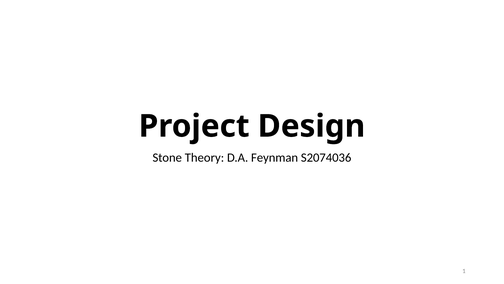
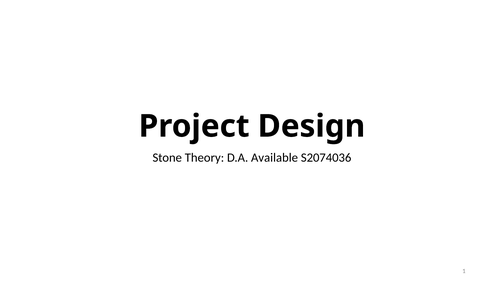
Feynman: Feynman -> Available (275, 158)
